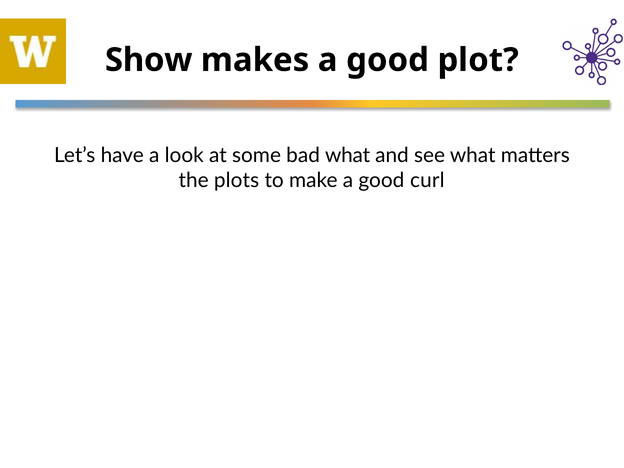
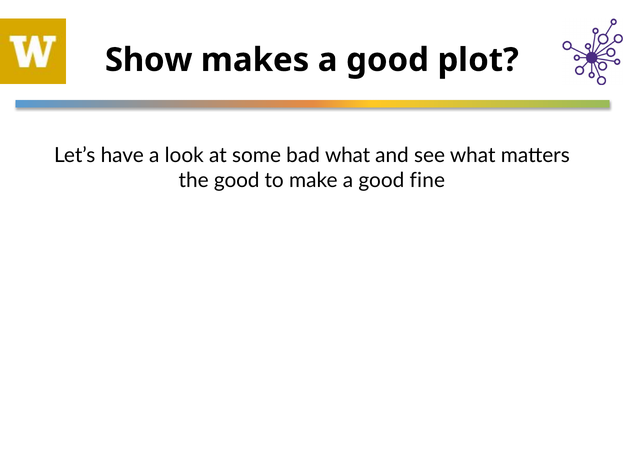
the plots: plots -> good (237, 180)
curl: curl -> fine (427, 180)
